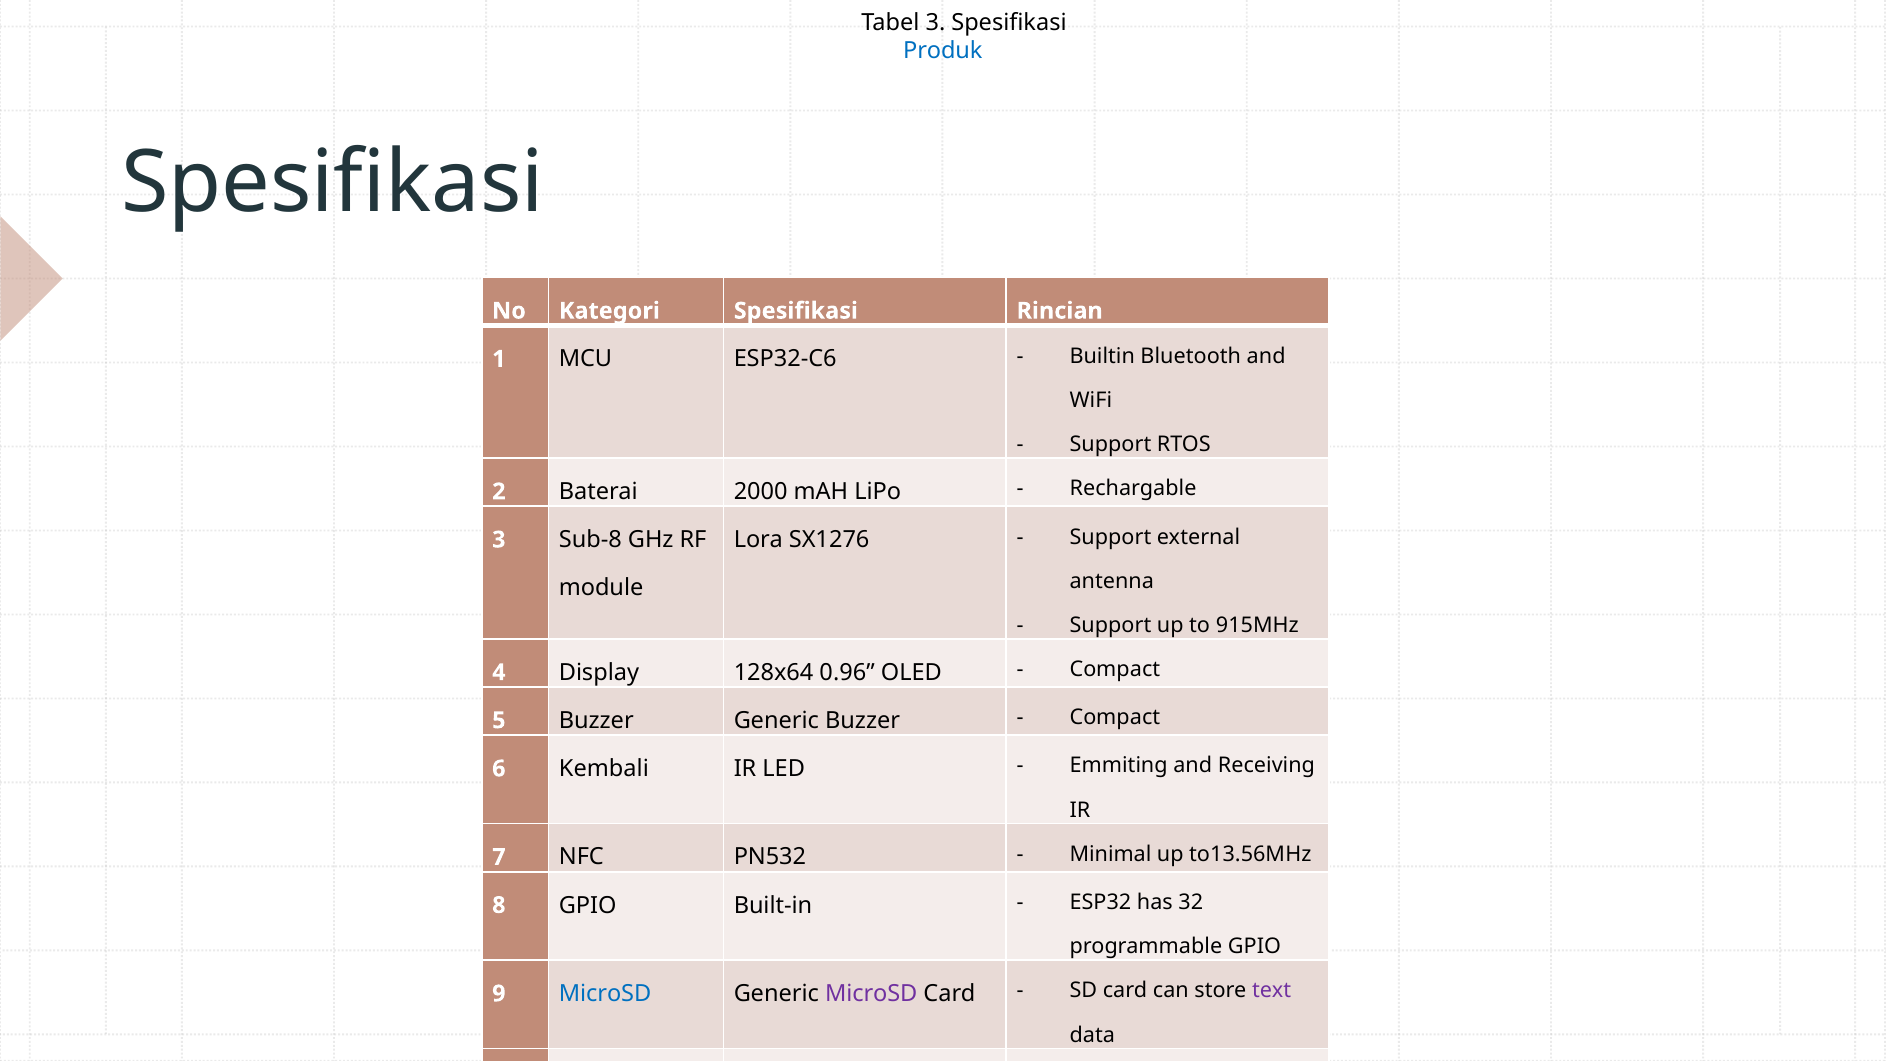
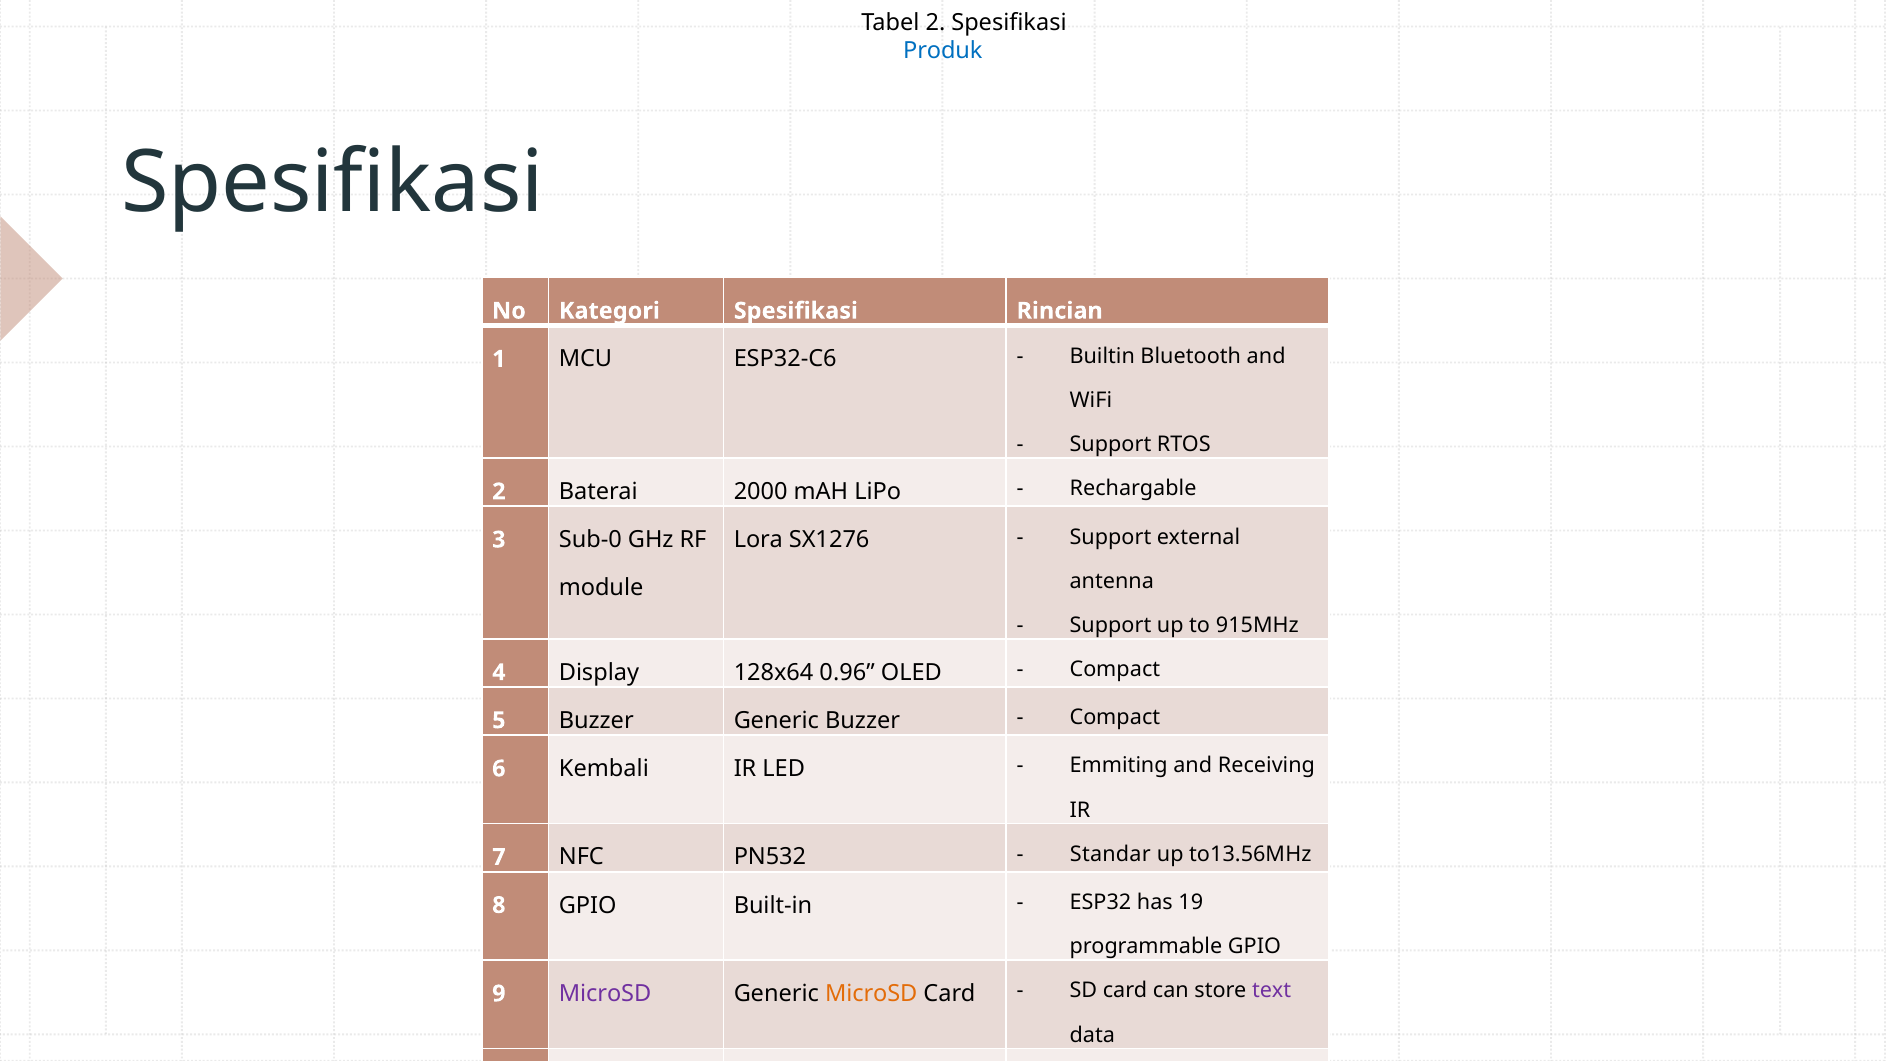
Tabel 3: 3 -> 2 (935, 23)
Sub-8: Sub-8 -> Sub-0 (590, 540)
Minimal: Minimal -> Standar (1110, 854)
32: 32 -> 19 (1191, 902)
MicroSD colour: blue -> purple (605, 994)
MicroSD colour: purple -> orange (871, 994)
